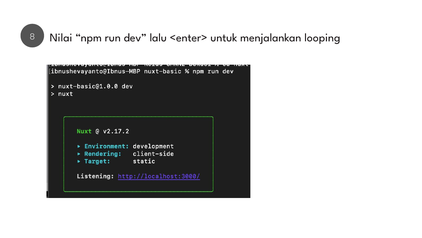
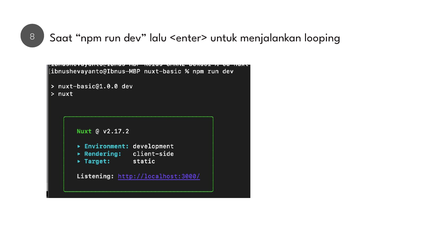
Nilai: Nilai -> Saat (61, 37)
